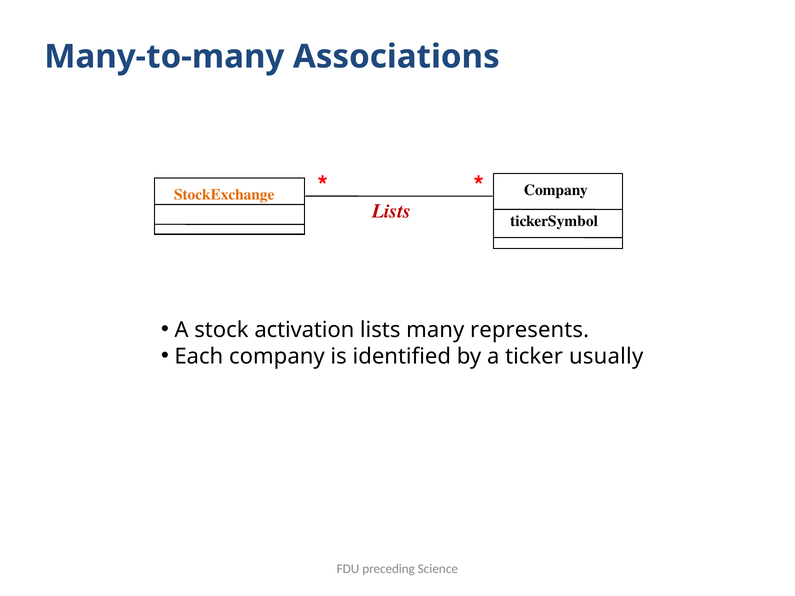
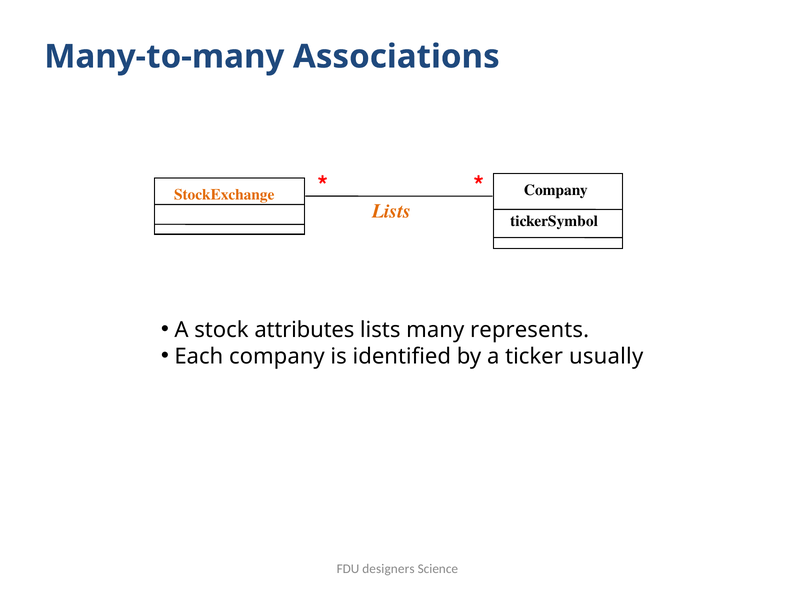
Lists colour: red -> orange (391, 211)
activation: activation -> attributes (304, 330)
preceding: preceding -> designers (388, 569)
